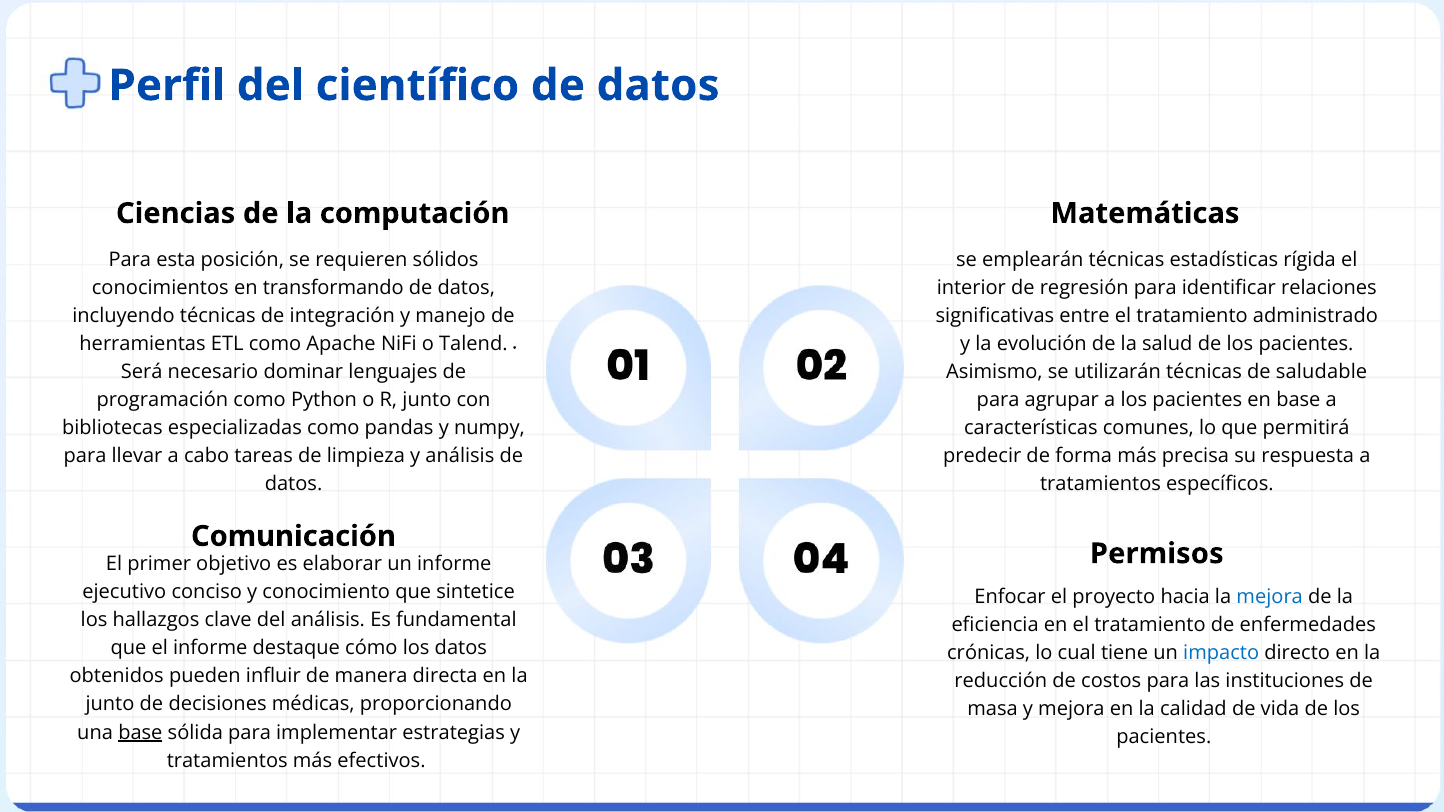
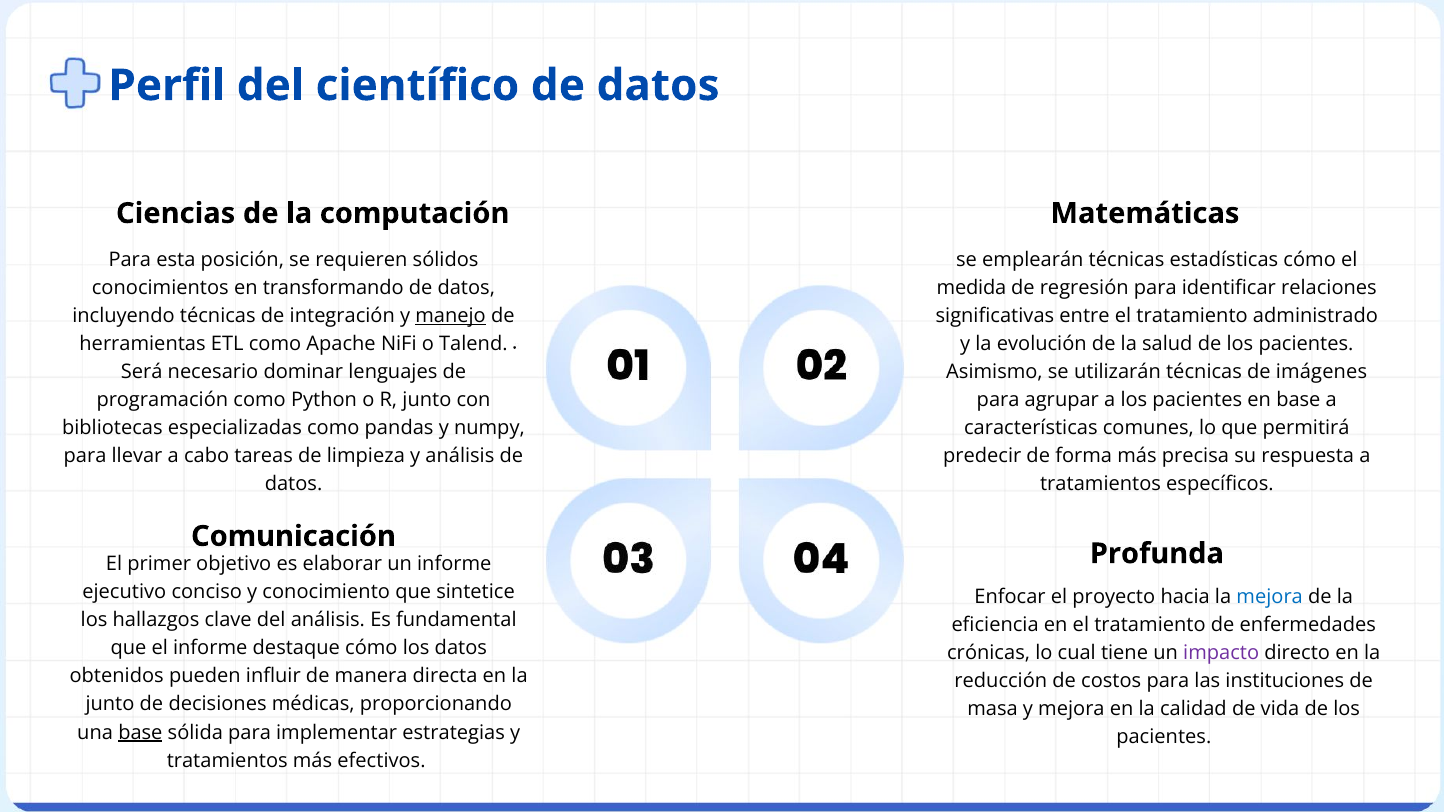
estadísticas rígida: rígida -> cómo (1310, 260)
interior: interior -> medida (971, 288)
manejo underline: none -> present (451, 316)
saludable: saludable -> imágenes (1322, 372)
Permisos: Permisos -> Profunda (1157, 554)
impacto colour: blue -> purple (1221, 653)
